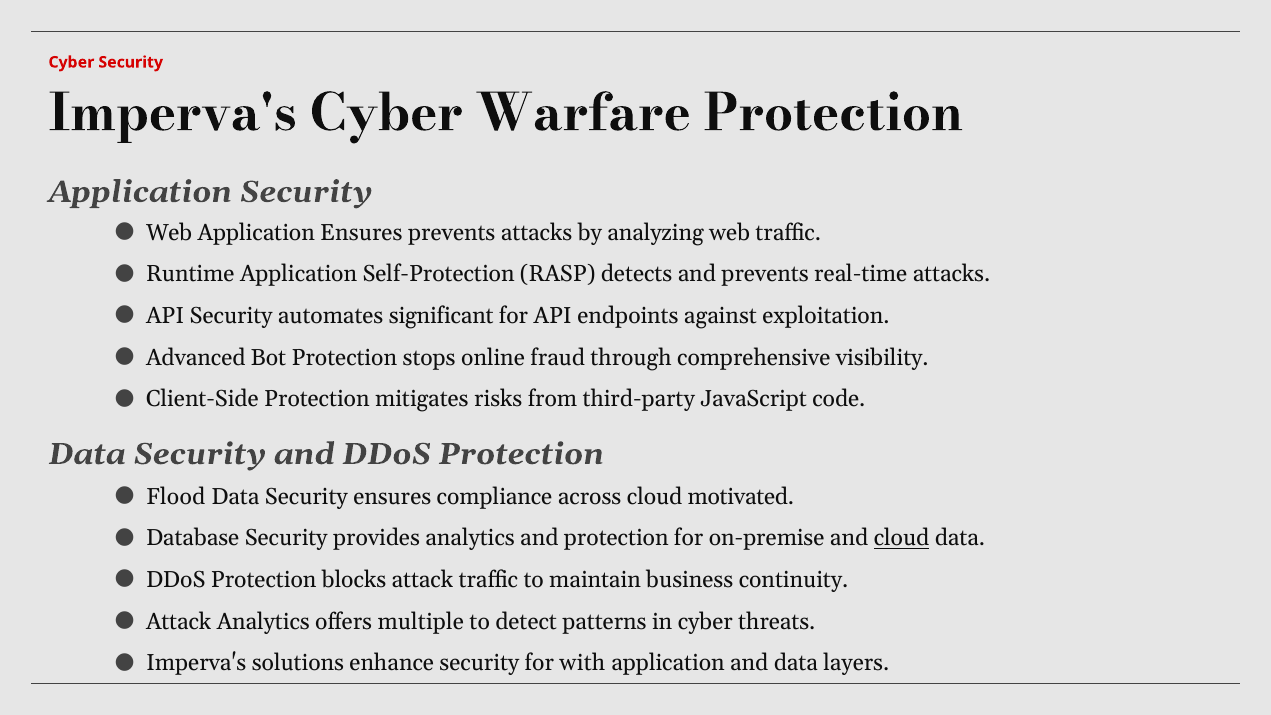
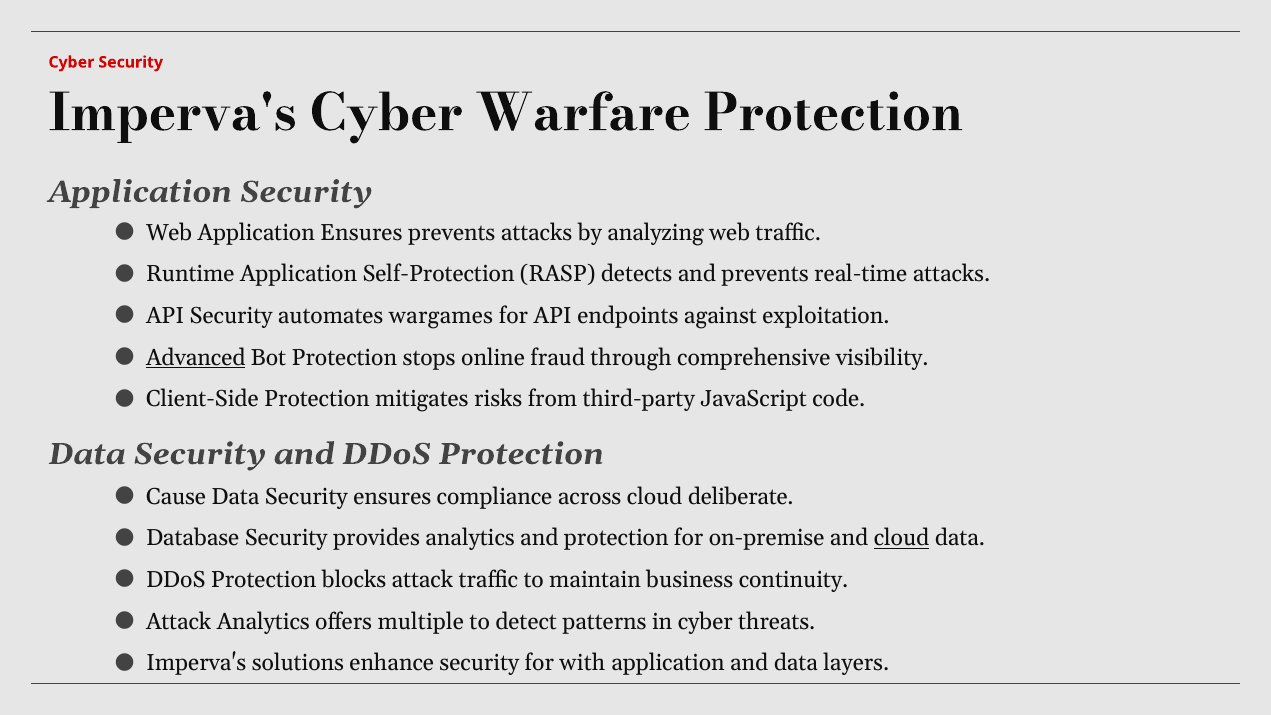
significant: significant -> wargames (441, 316)
Advanced underline: none -> present (196, 358)
Flood: Flood -> Cause (176, 497)
motivated: motivated -> deliberate (741, 497)
